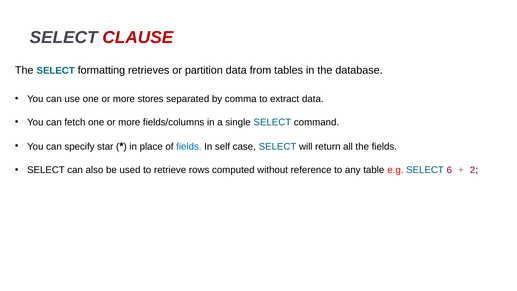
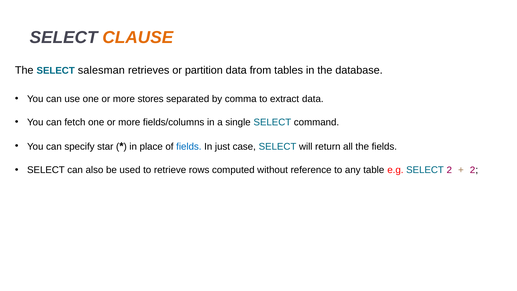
CLAUSE colour: red -> orange (138, 37)
formatting: formatting -> salesman (101, 70)
self: self -> just (222, 146)
SELECT 6: 6 -> 2 (449, 170)
